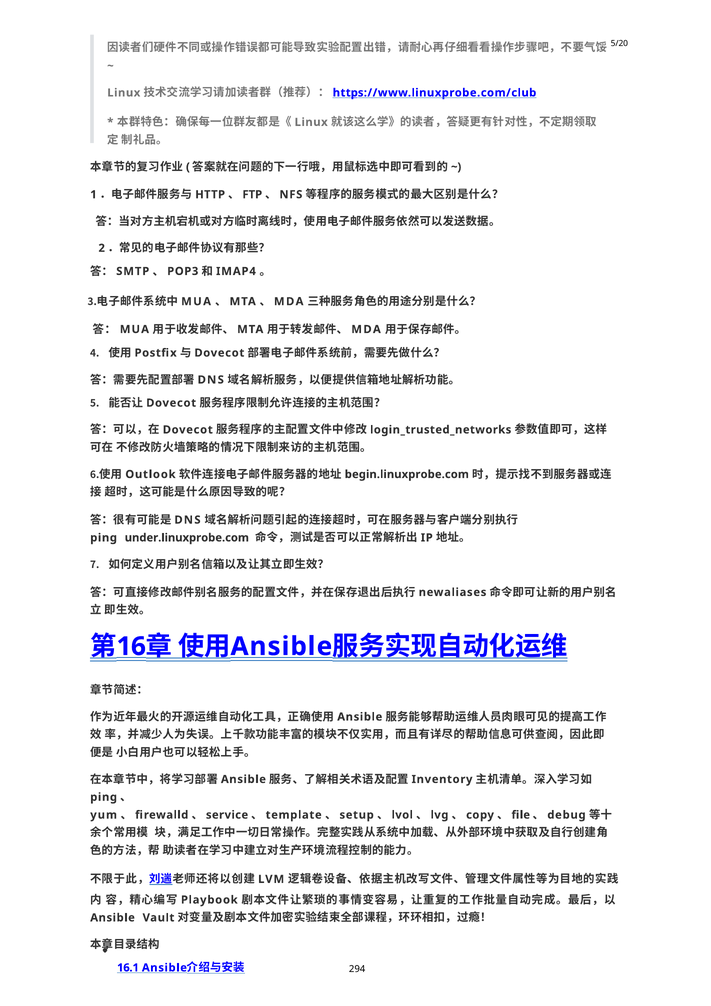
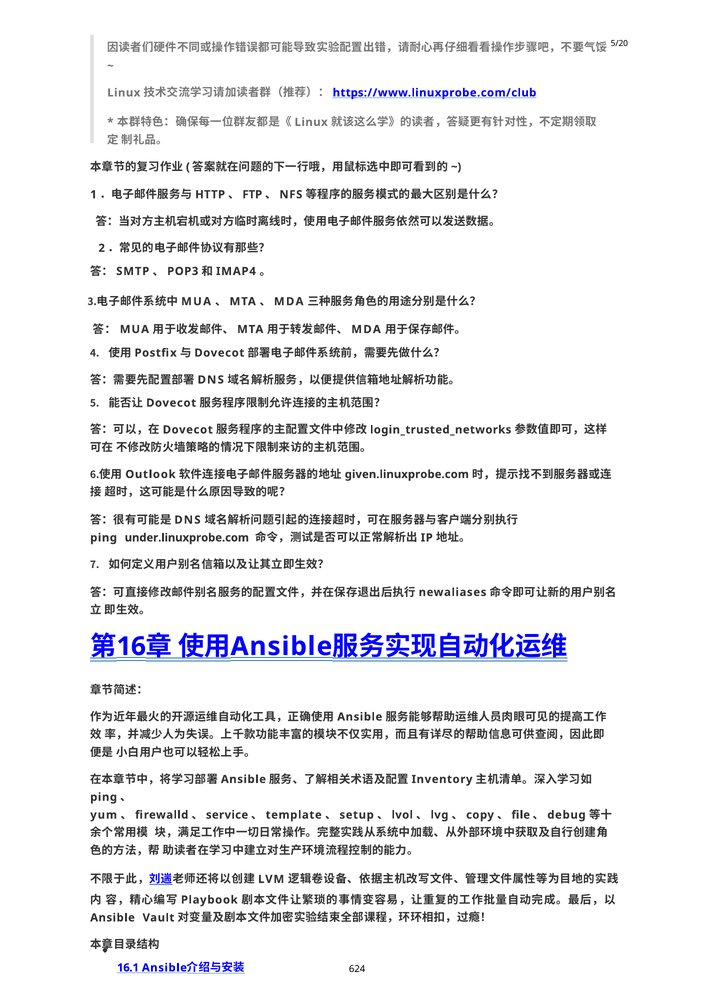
begin.linuxprobe.com: begin.linuxprobe.com -> given.linuxprobe.com (407, 474)
294: 294 -> 624 (357, 969)
